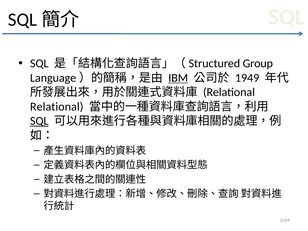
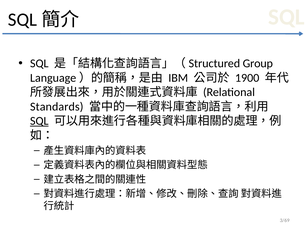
IBM underline: present -> none (178, 78)
1949: 1949 -> 1900 (247, 78)
Relational: Relational -> Standards (57, 107)
